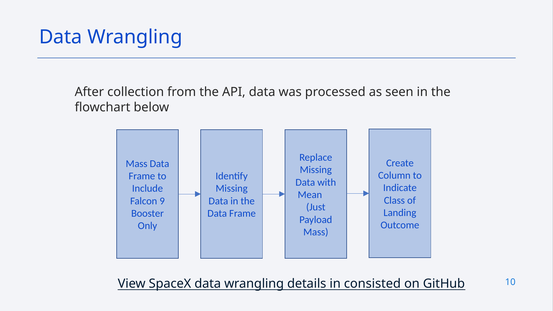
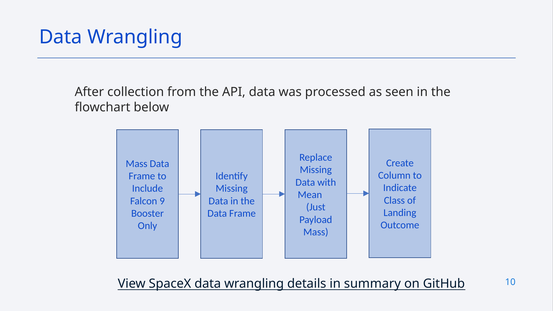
consisted: consisted -> summary (372, 284)
